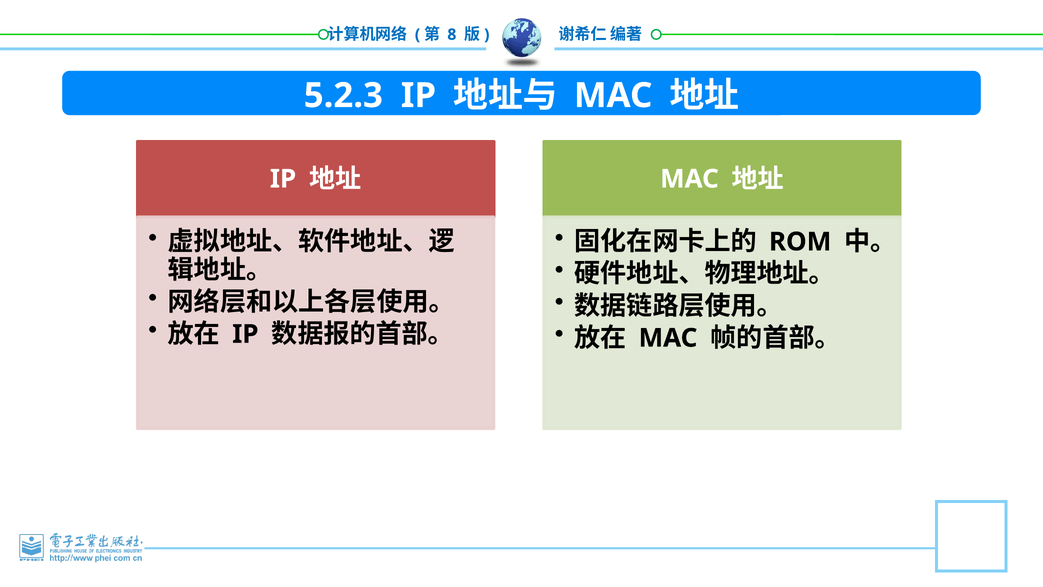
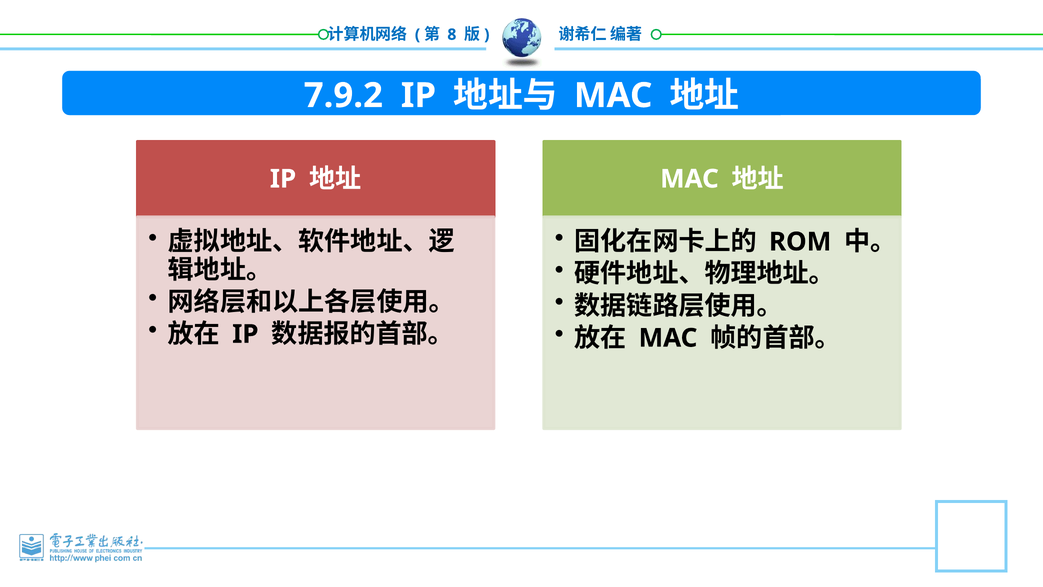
5.2.3: 5.2.3 -> 7.9.2 (343, 96)
